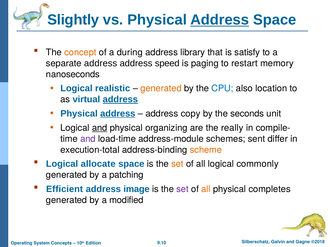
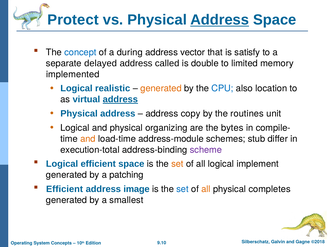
Slightly: Slightly -> Protect (73, 20)
concept colour: orange -> blue (80, 52)
library: library -> vector (193, 52)
separate address: address -> delayed (101, 63)
speed: speed -> called (167, 63)
paging: paging -> double (205, 63)
restart: restart -> limited (244, 63)
nanoseconds: nanoseconds -> implemented (73, 74)
address underline: present -> none (118, 114)
seconds: seconds -> routines (247, 114)
and underline: present -> none (100, 128)
really: really -> bytes (232, 128)
and colour: purple -> orange (88, 139)
sent: sent -> stub (257, 139)
scheme colour: orange -> purple (206, 150)
Logical allocate: allocate -> efficient (98, 164)
commonly: commonly -> implement (258, 164)
set colour: purple -> blue (183, 190)
modified: modified -> smallest (126, 201)
